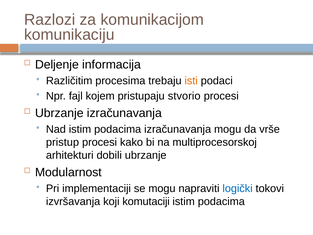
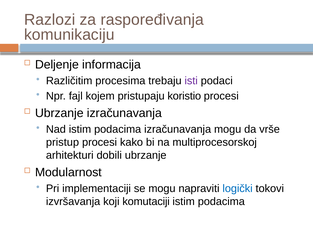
komunikacijom: komunikacijom -> raspoređivanja (152, 20)
isti colour: orange -> purple (191, 81)
stvorio: stvorio -> koristio (184, 96)
